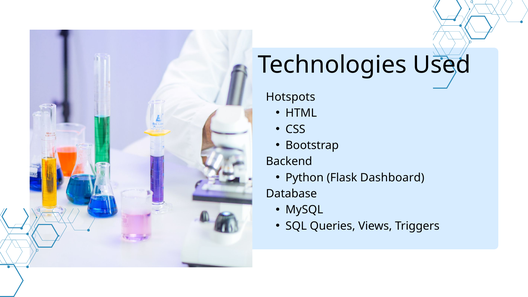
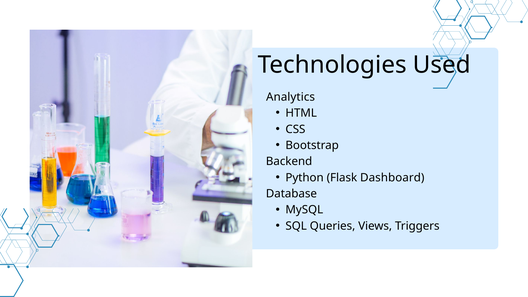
Hotspots: Hotspots -> Analytics (291, 97)
